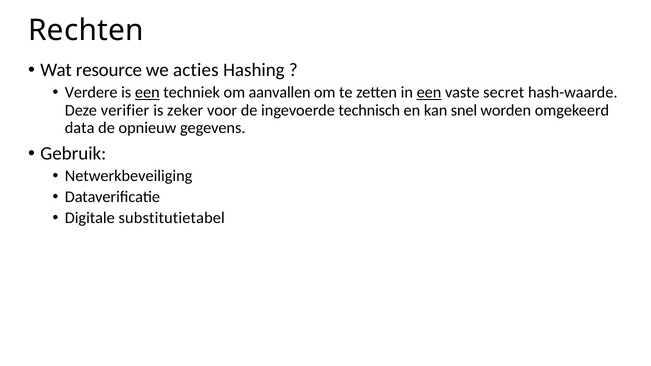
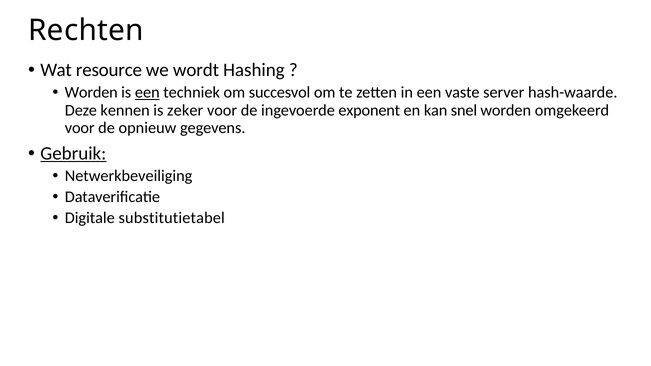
acties: acties -> wordt (196, 70)
Verdere: Verdere -> Worden (91, 93)
aanvallen: aanvallen -> succesvol (280, 93)
een underline: present -> none (429, 93)
secret: secret -> server (504, 93)
verifier: verifier -> kennen (125, 110)
technisch: technisch -> exponent (369, 110)
data: data -> voor (80, 128)
Gebruik underline: none -> present (73, 154)
